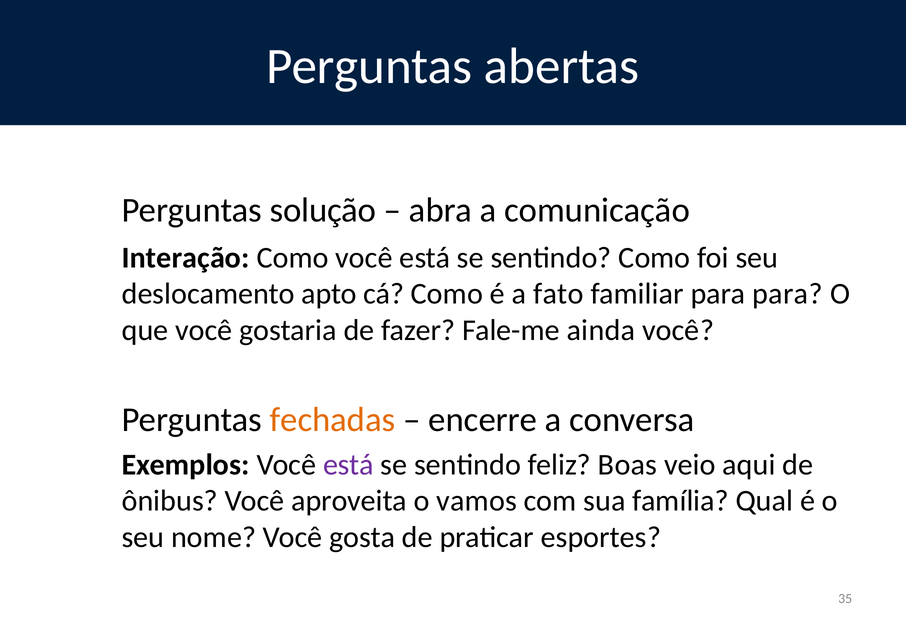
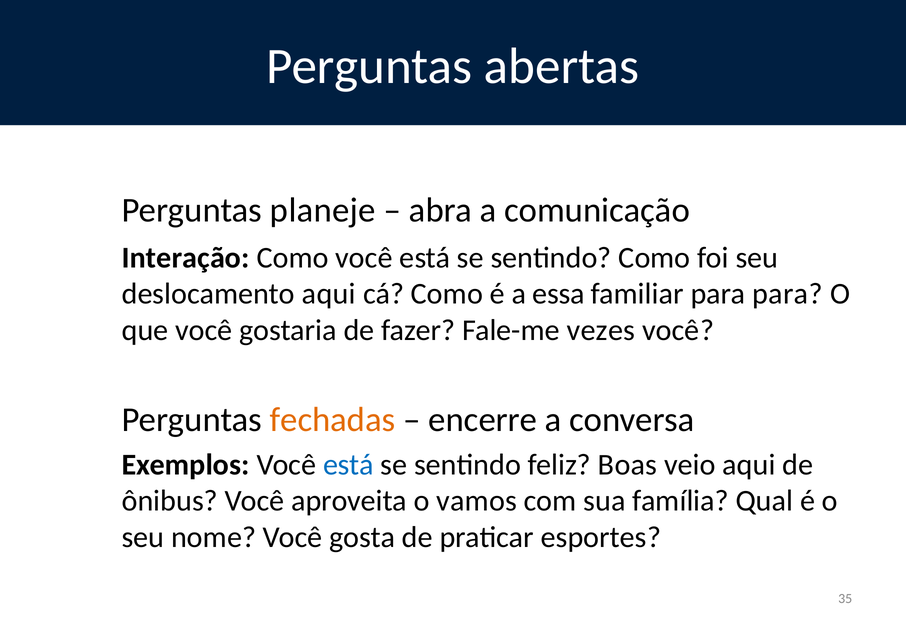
solução: solução -> planeje (323, 210)
deslocamento apto: apto -> aqui (329, 294)
fato: fato -> essa (559, 294)
ainda: ainda -> vezes (601, 330)
está colour: purple -> blue (348, 465)
